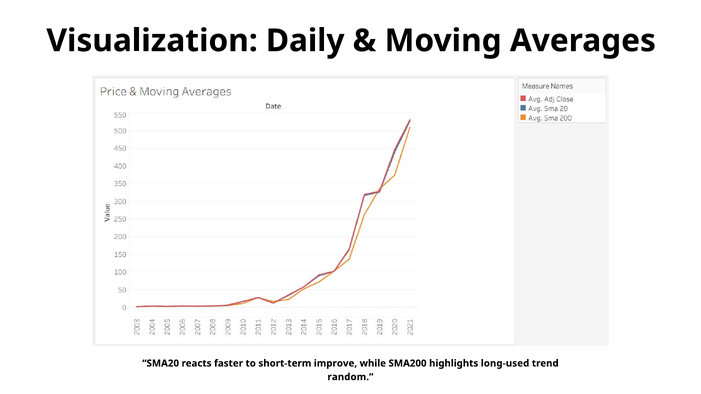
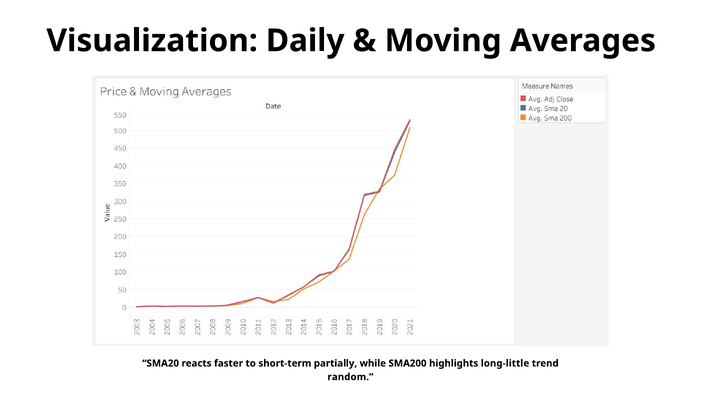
improve: improve -> partially (336, 364)
long-used: long-used -> long-little (505, 364)
